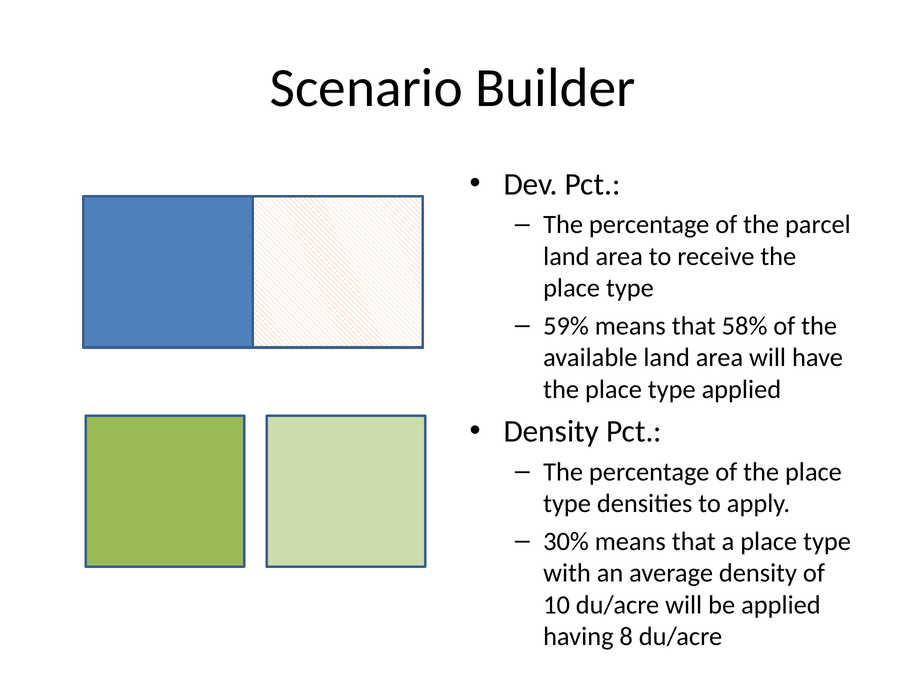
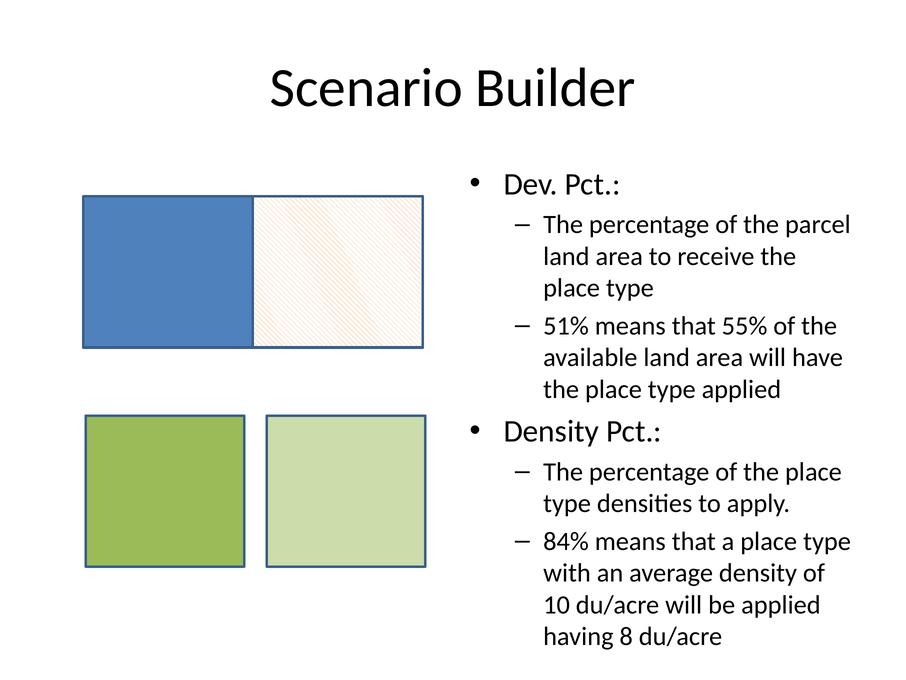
59%: 59% -> 51% (566, 326)
58%: 58% -> 55% (745, 326)
30%: 30% -> 84% (566, 541)
